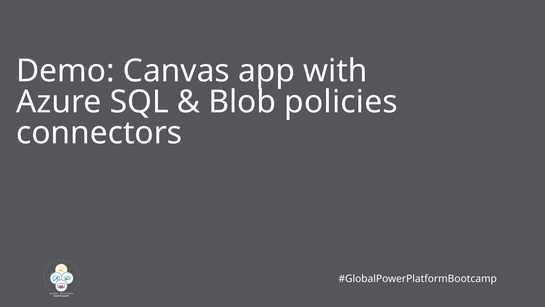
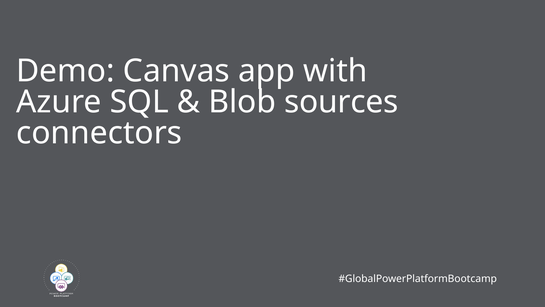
policies: policies -> sources (341, 102)
